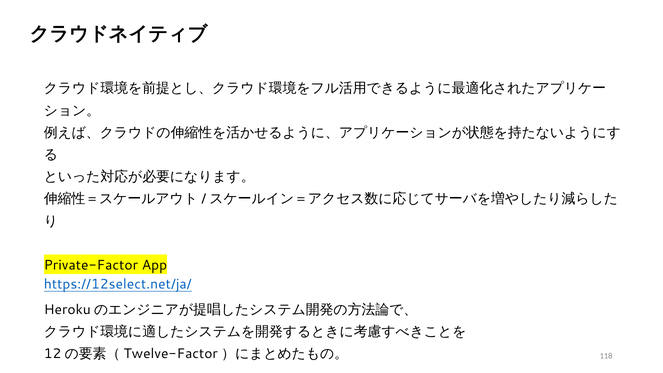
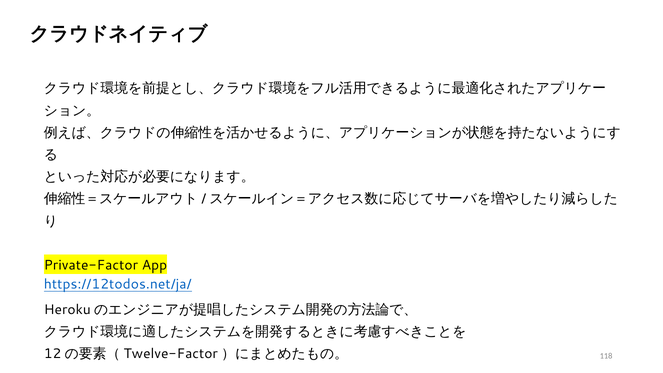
https://12select.net/ja/: https://12select.net/ja/ -> https://12todos.net/ja/ (118, 284)
